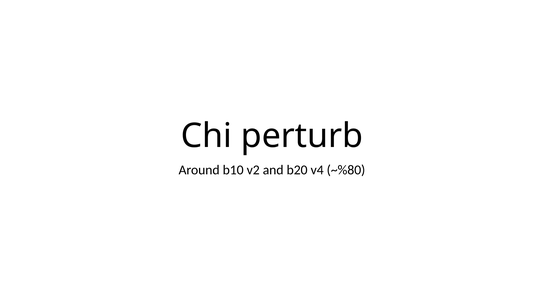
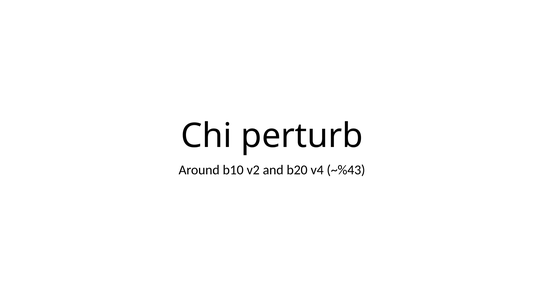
~%80: ~%80 -> ~%43 (346, 170)
